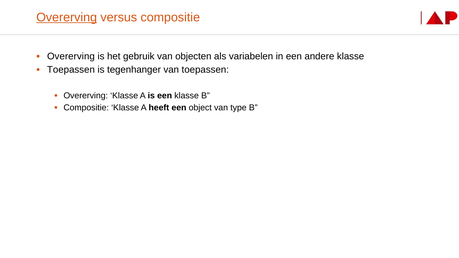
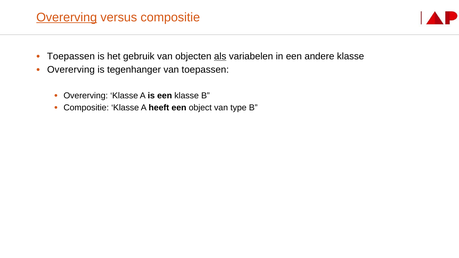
Overerving: Overerving -> Toepassen (71, 56)
als underline: none -> present (220, 56)
Toepassen: Toepassen -> Overerving (71, 70)
